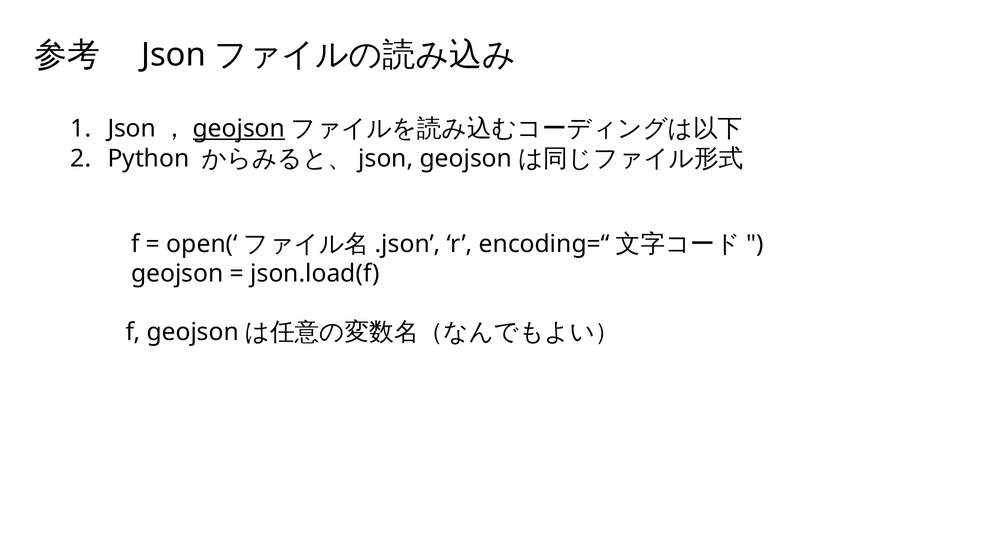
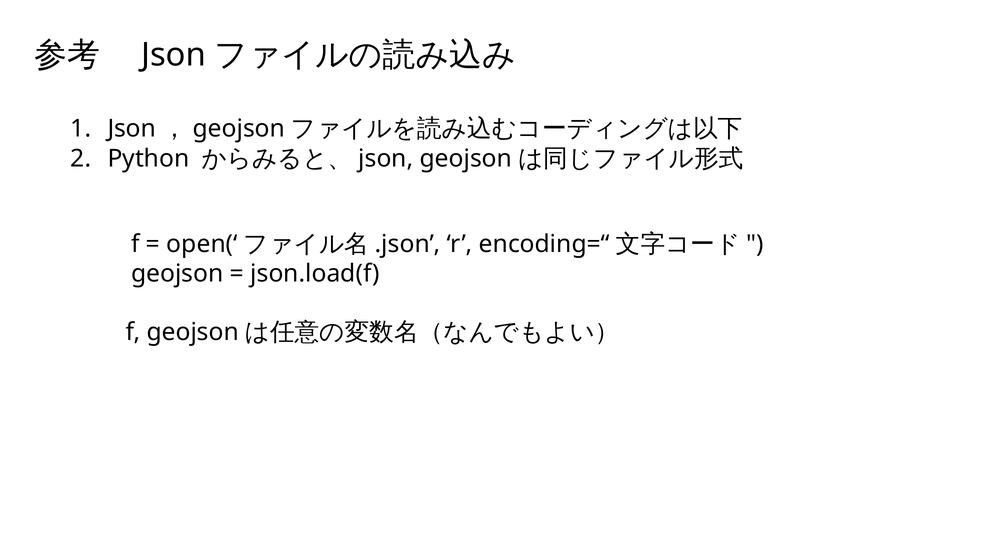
geojson underline: present -> none (239, 129)
